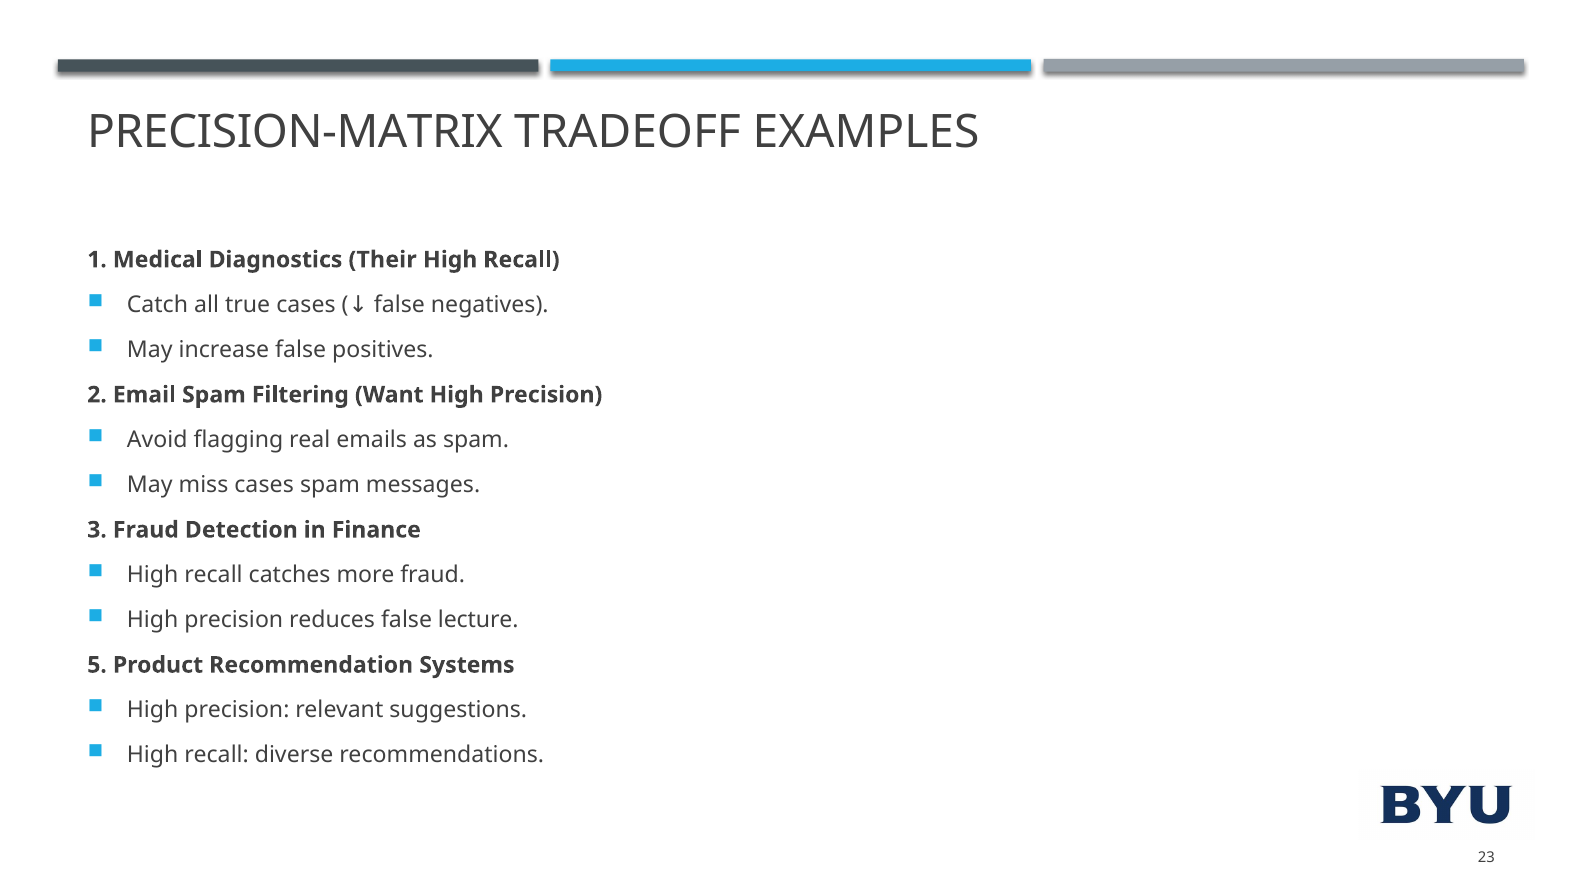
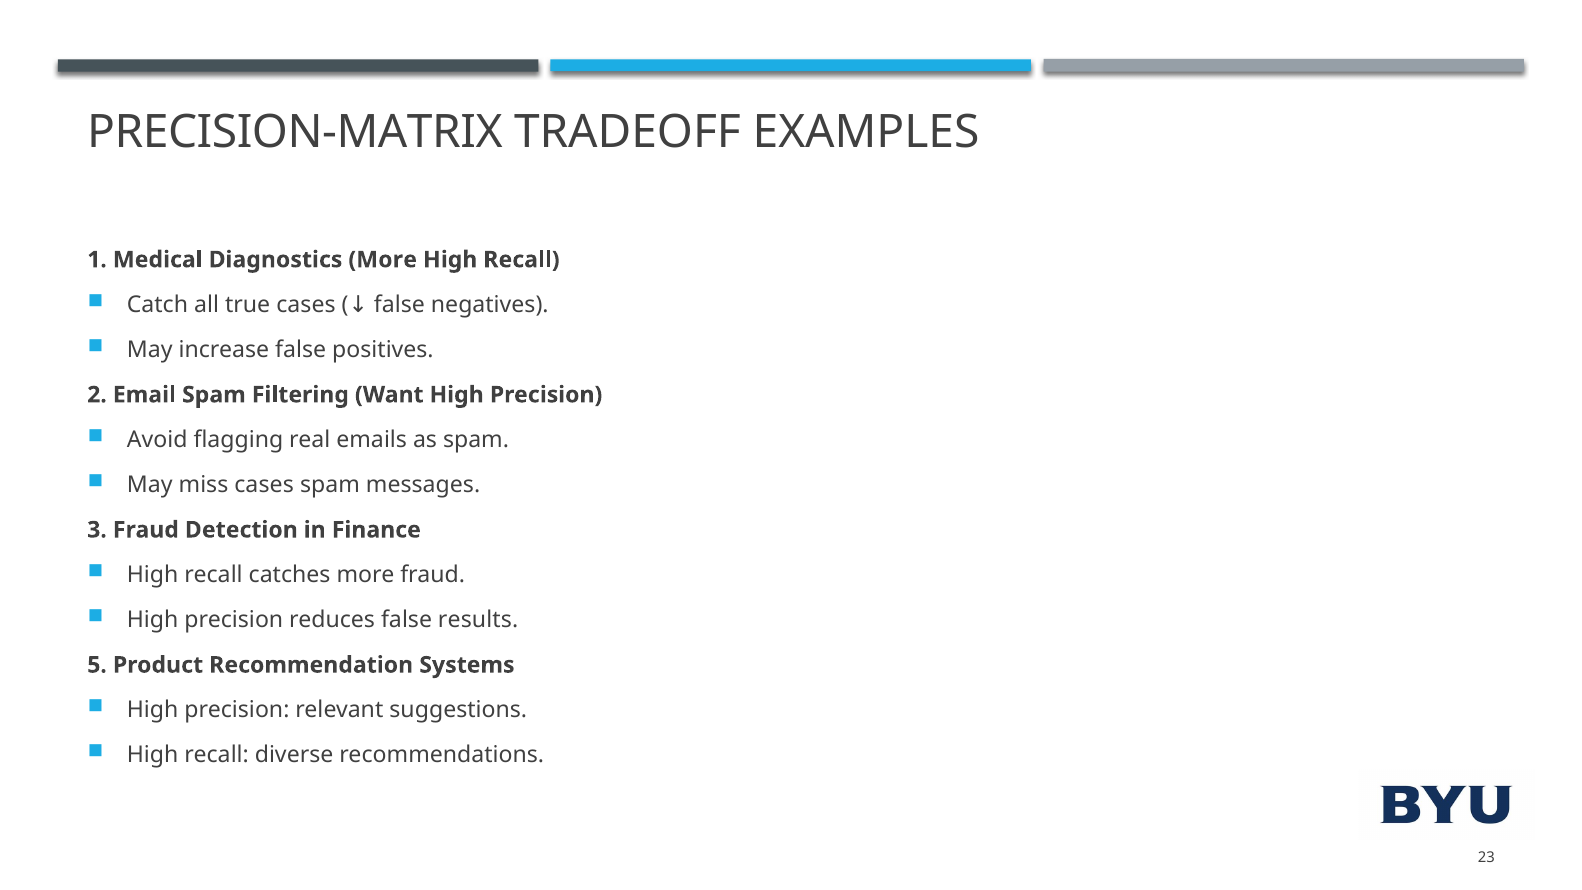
Diagnostics Their: Their -> More (383, 260)
lecture: lecture -> results (478, 620)
